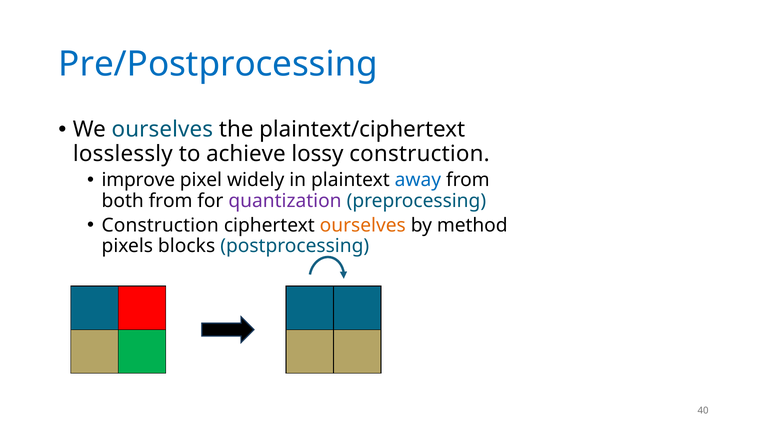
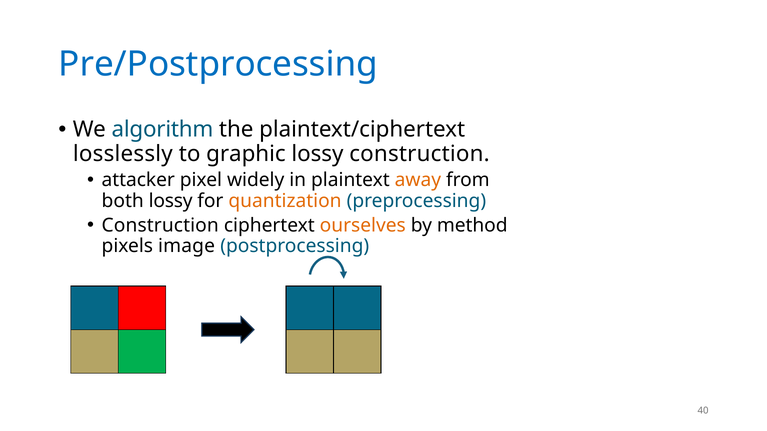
We ourselves: ourselves -> algorithm (162, 130)
achieve: achieve -> graphic (246, 154)
improve: improve -> attacker (138, 180)
away colour: blue -> orange (418, 180)
both from: from -> lossy (171, 201)
quantization colour: purple -> orange (285, 201)
blocks: blocks -> image (187, 246)
